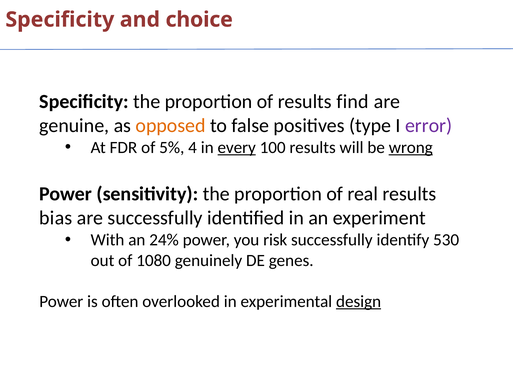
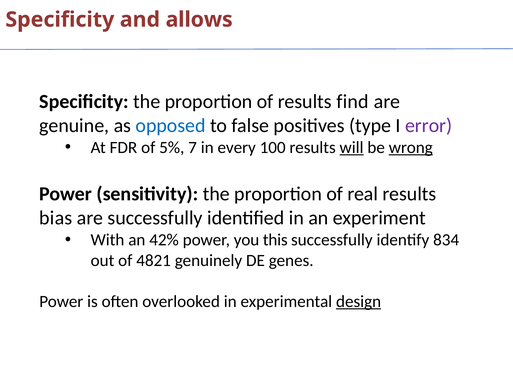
choice: choice -> allows (199, 20)
opposed colour: orange -> blue (171, 125)
4: 4 -> 7 (193, 147)
every underline: present -> none (237, 147)
will underline: none -> present (352, 147)
24%: 24% -> 42% (164, 240)
risk: risk -> this (275, 240)
530: 530 -> 834 (446, 240)
1080: 1080 -> 4821 (154, 260)
